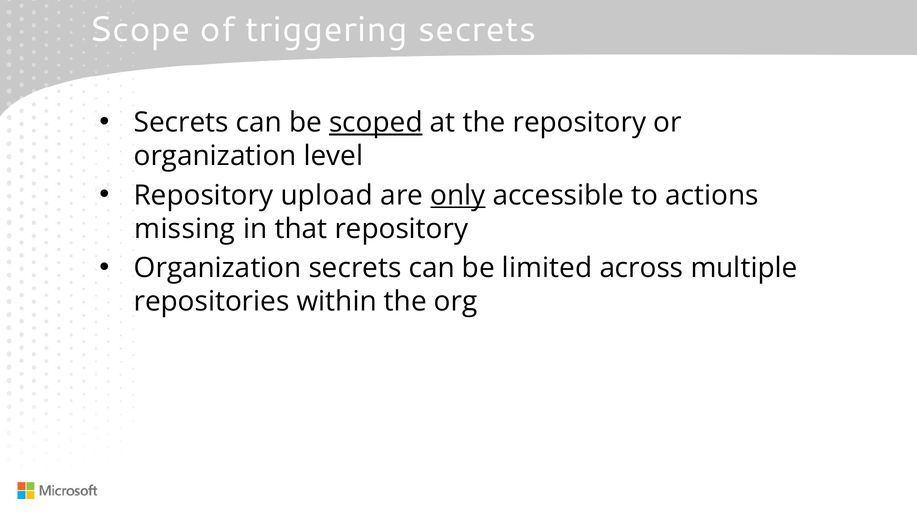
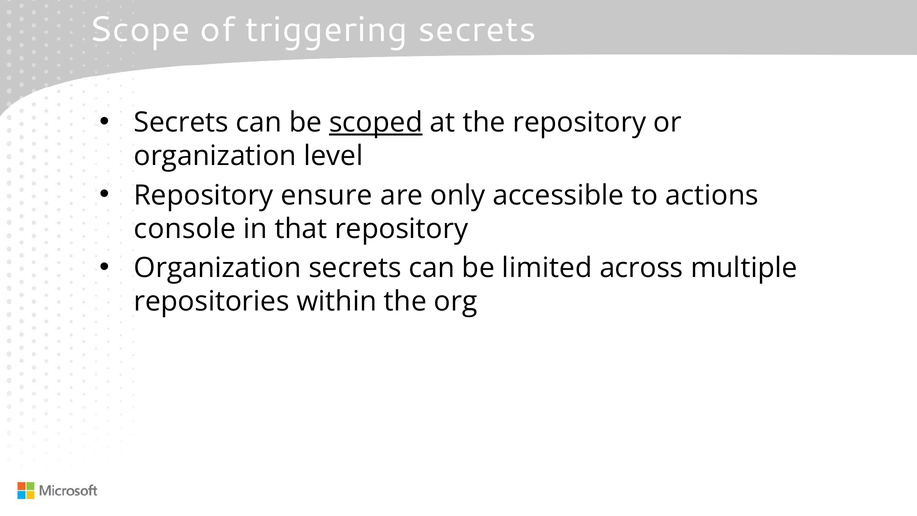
upload: upload -> ensure (327, 195)
only underline: present -> none (458, 195)
missing: missing -> console (185, 229)
